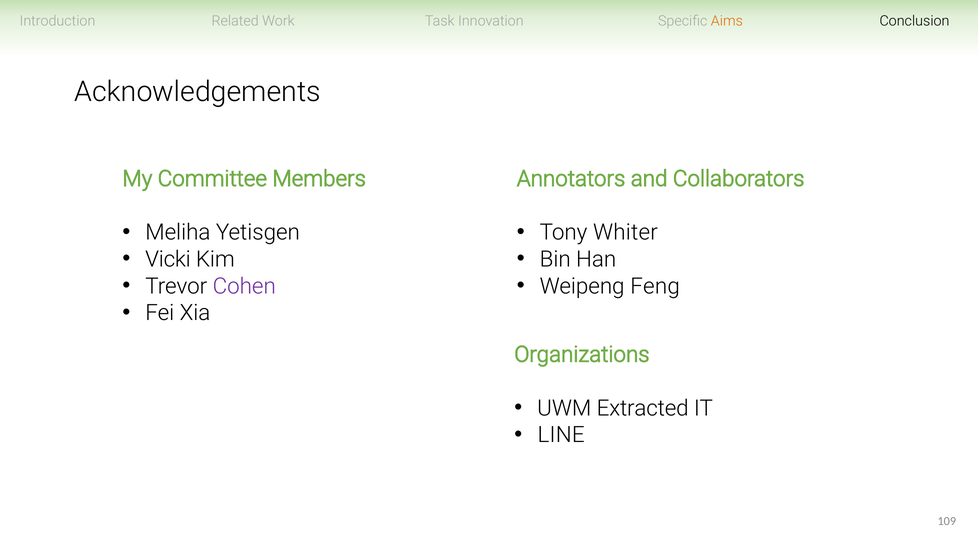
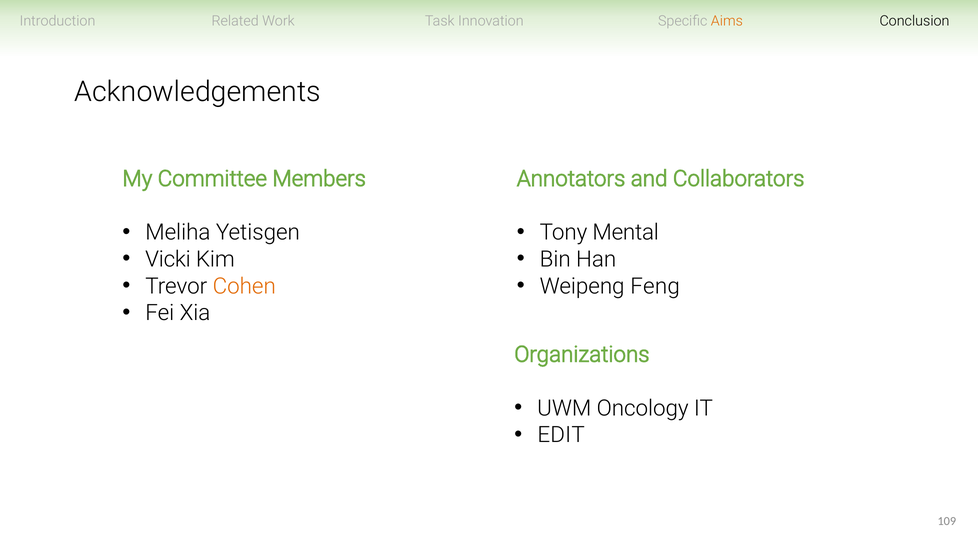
Whiter: Whiter -> Mental (626, 232)
Cohen colour: purple -> orange (244, 286)
Extracted: Extracted -> Oncology (643, 408)
LINE: LINE -> EDIT (561, 435)
